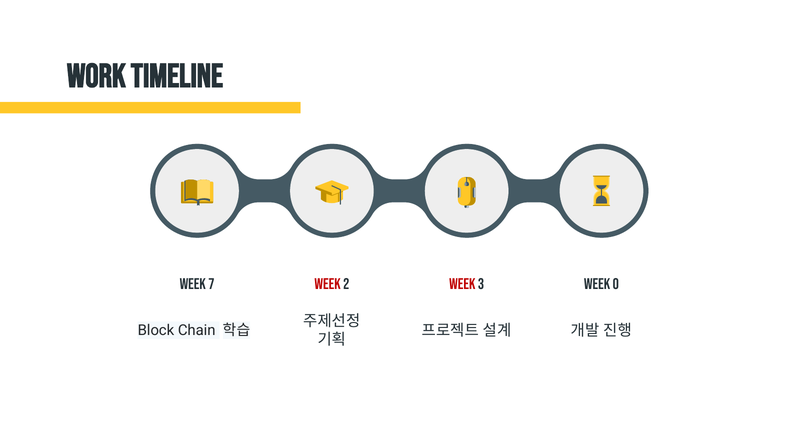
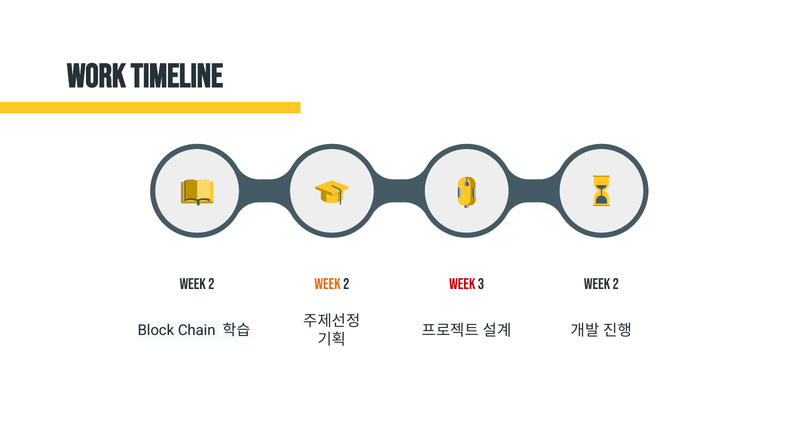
7: 7 -> 2 (211, 284)
WEEK colour: red -> orange (328, 284)
0: 0 -> 2 (616, 284)
